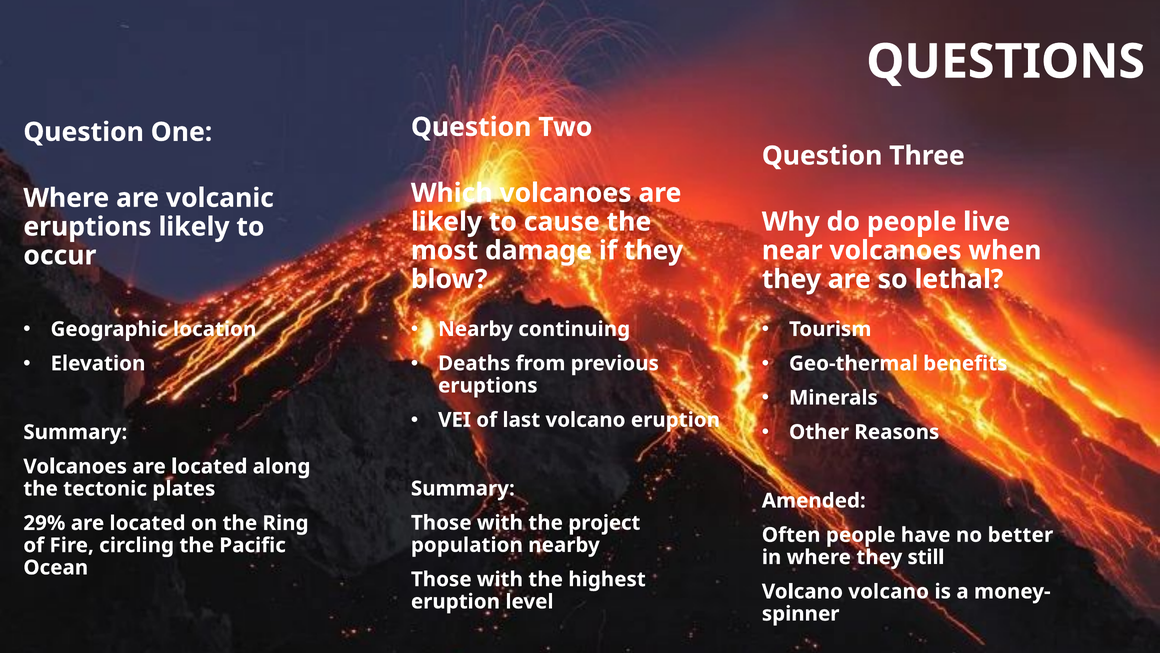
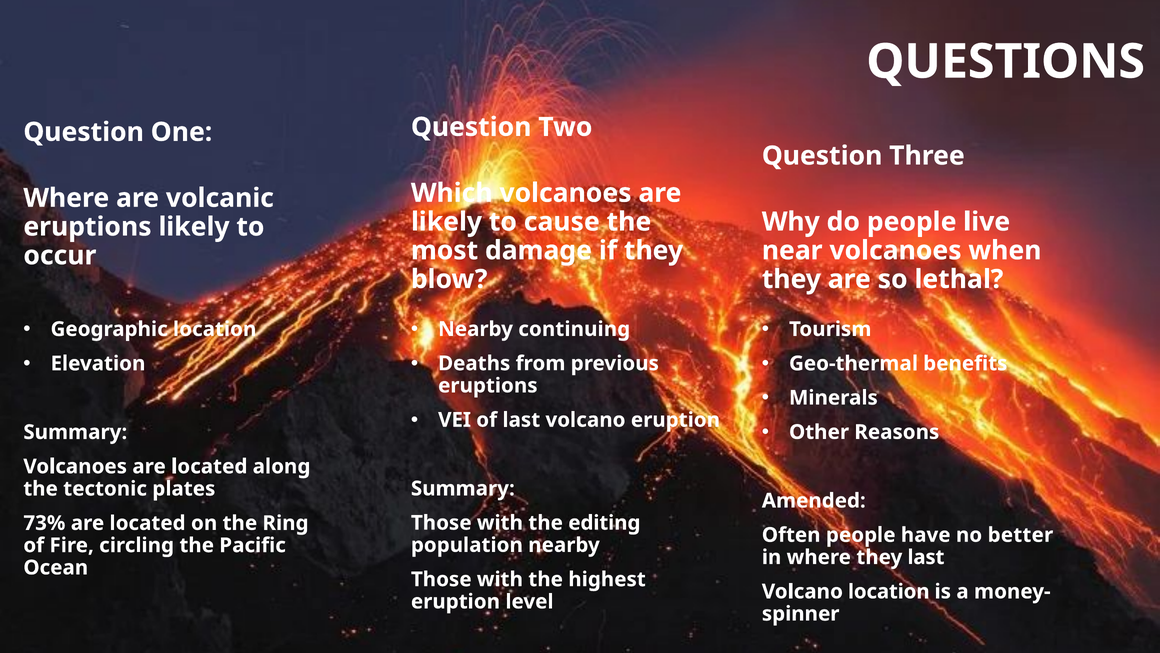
project: project -> editing (604, 523)
29%: 29% -> 73% (44, 523)
they still: still -> last (926, 557)
Volcano volcano: volcano -> location (889, 591)
